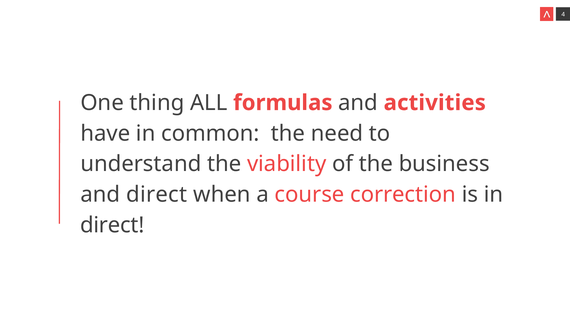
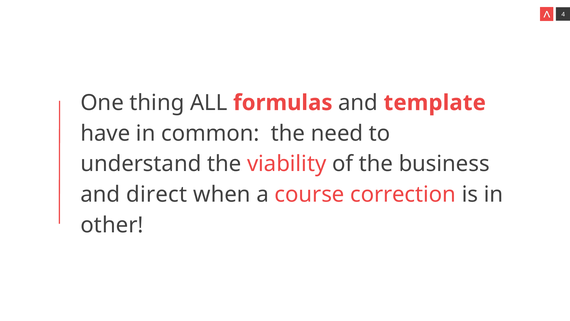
activities: activities -> template (435, 103)
direct: direct -> other (112, 225)
